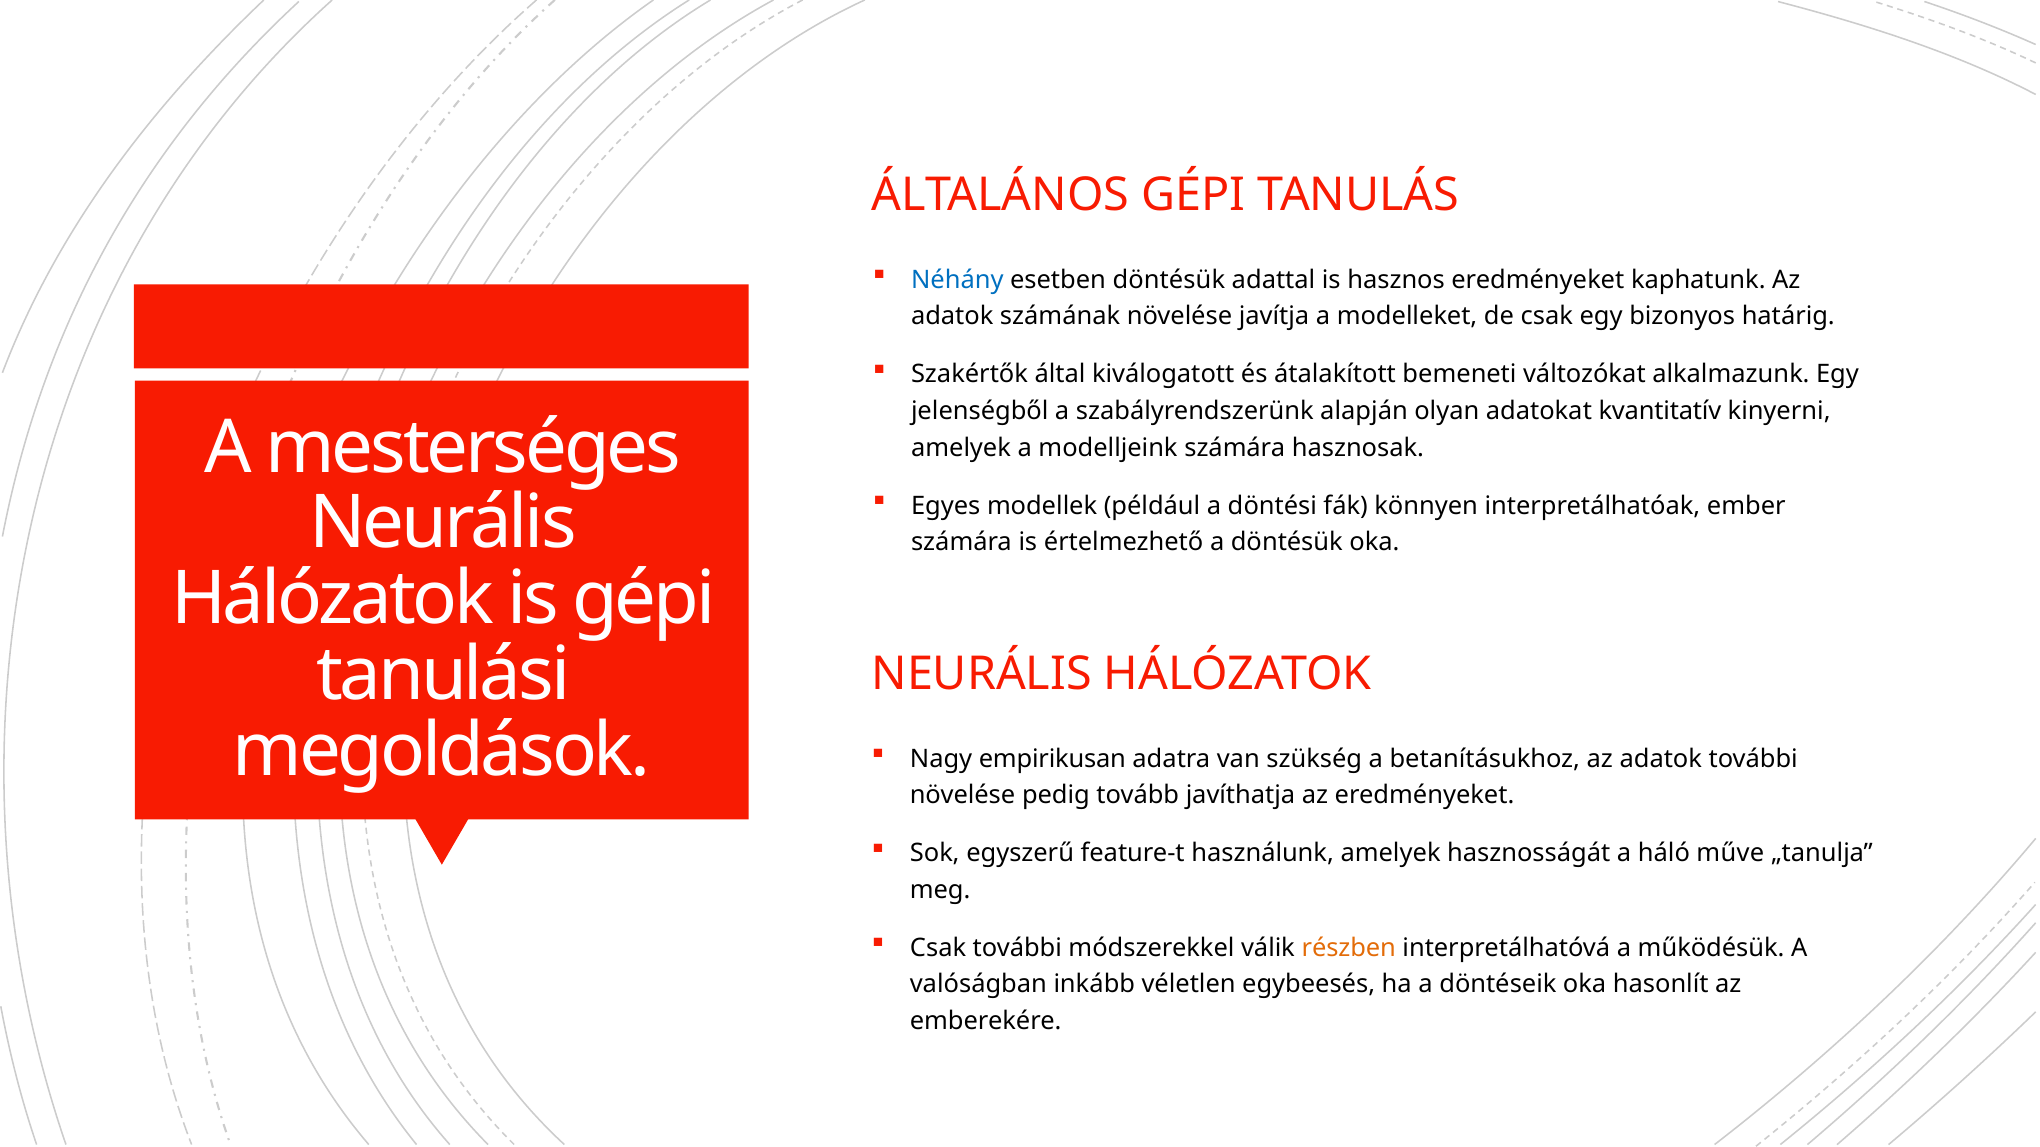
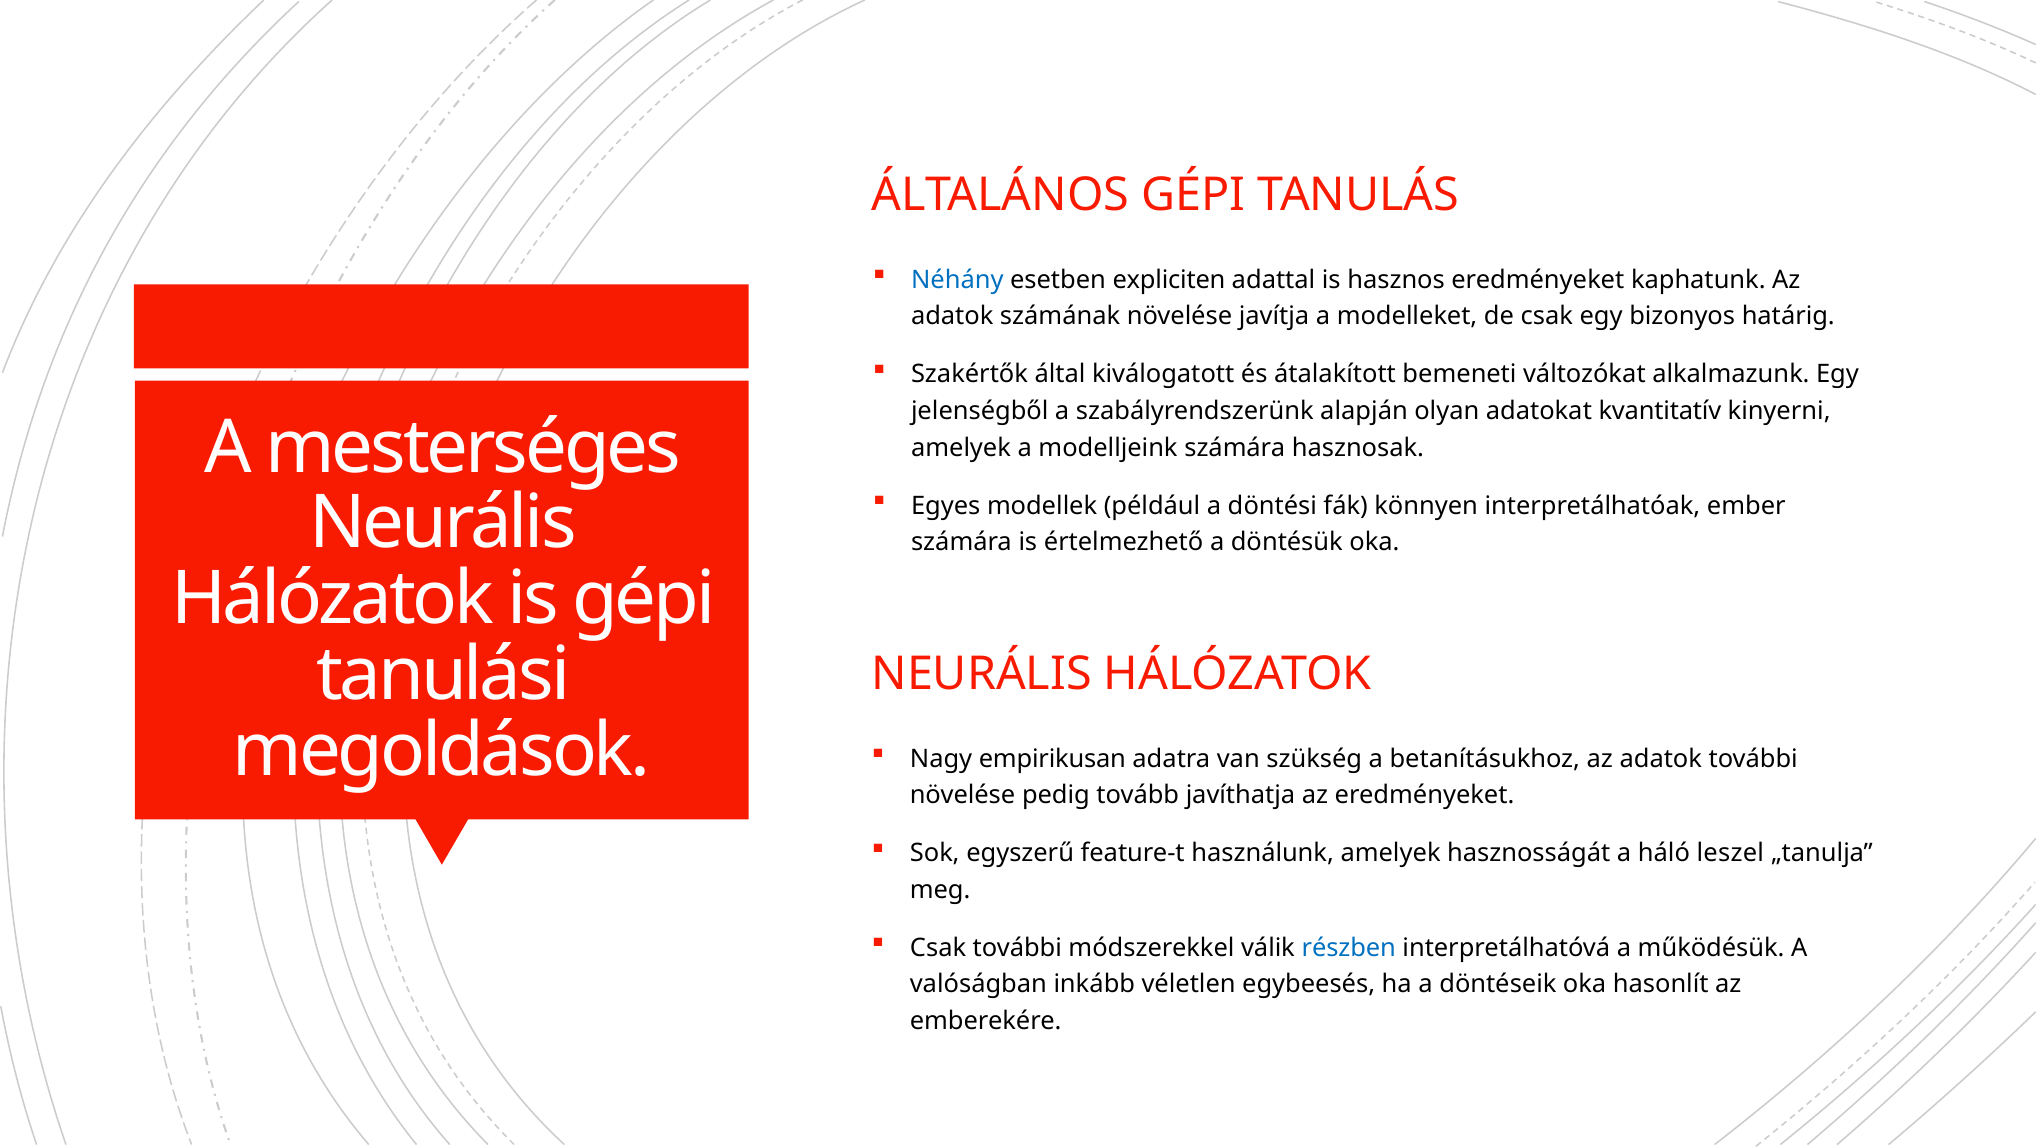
esetben döntésük: döntésük -> expliciten (1169, 280)
műve: műve -> leszel (1730, 854)
részben colour: orange -> blue (1349, 948)
